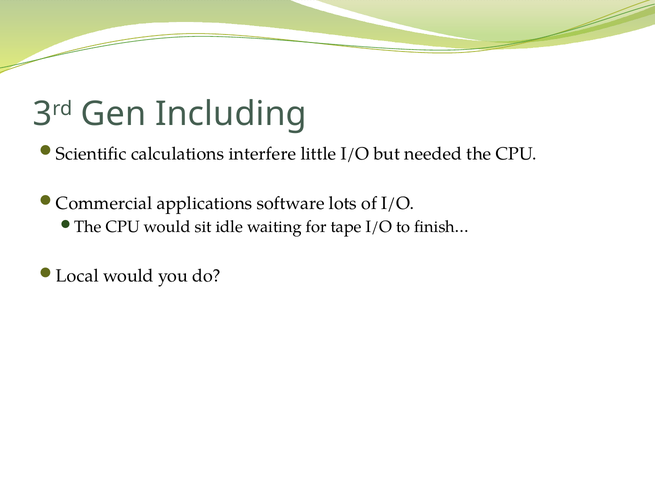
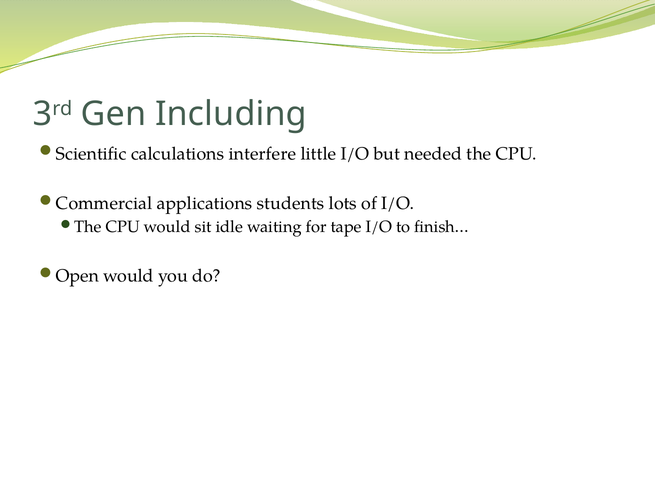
software: software -> students (291, 203)
Local: Local -> Open (77, 276)
